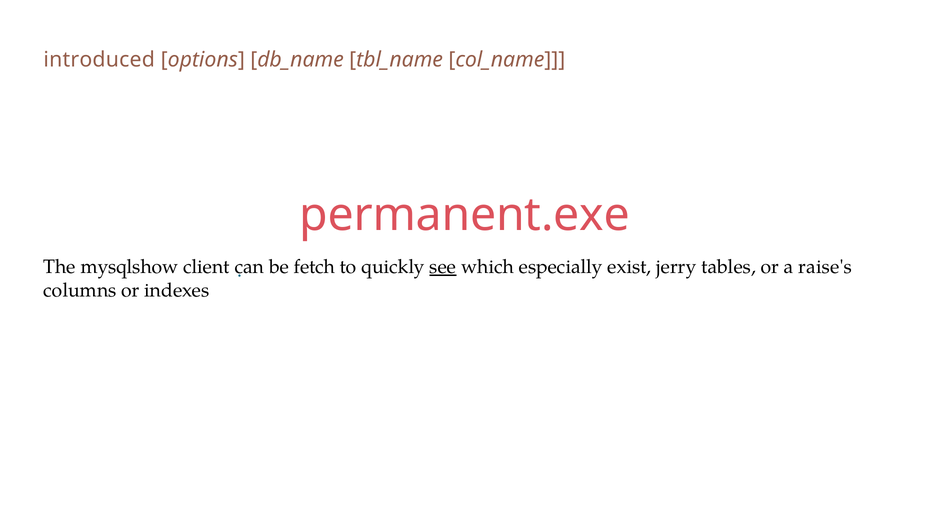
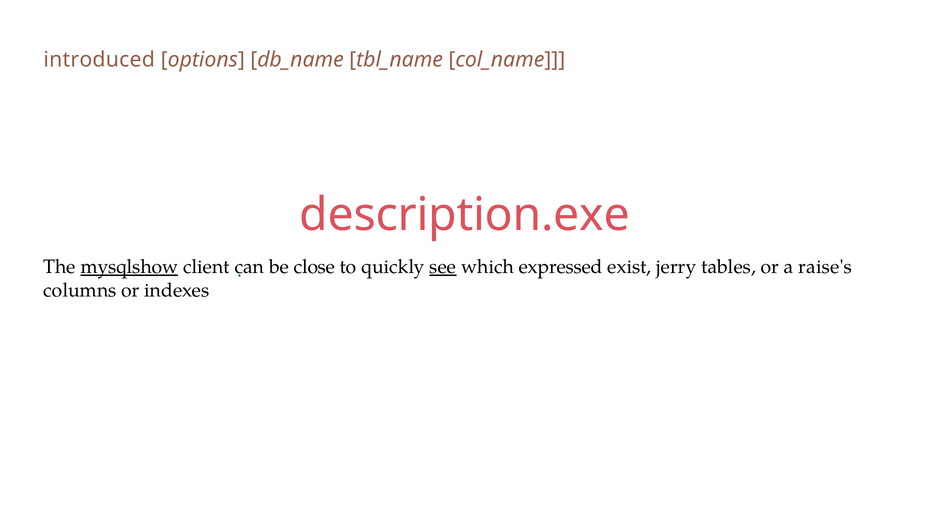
permanent.exe: permanent.exe -> description.exe (465, 215)
mysqlshow underline: none -> present (129, 267)
fetch: fetch -> close (314, 267)
especially: especially -> expressed (561, 267)
